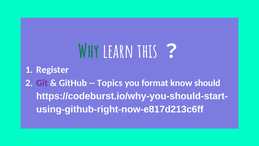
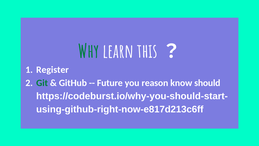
Git colour: purple -> green (42, 83)
Topics: Topics -> Future (110, 83)
format: format -> reason (155, 83)
